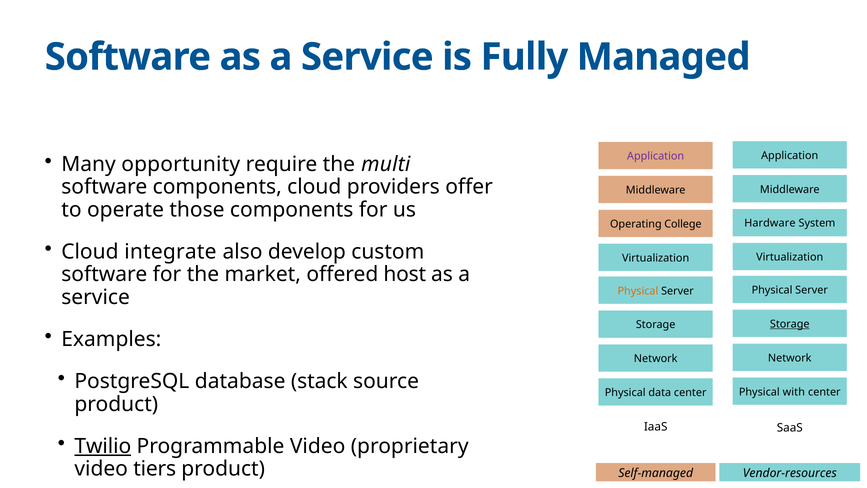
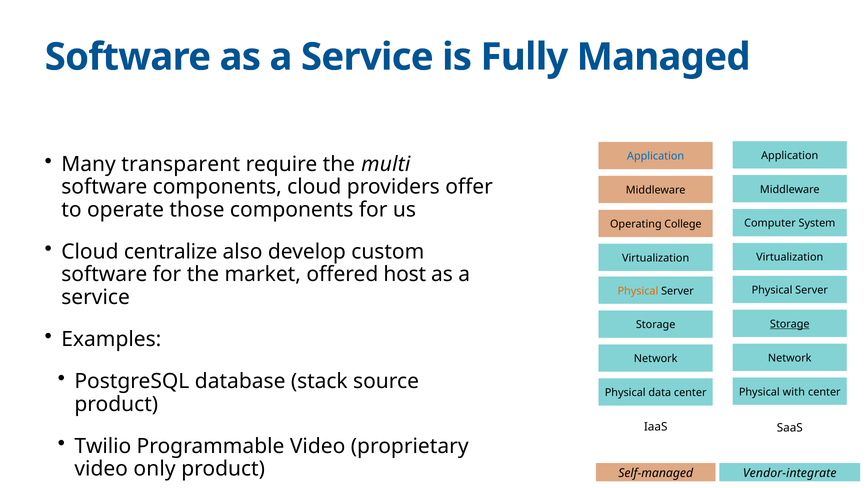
Application colour: purple -> blue (656, 156)
opportunity: opportunity -> transparent (181, 164)
Hardware: Hardware -> Computer (770, 223)
integrate: integrate -> centralize (171, 252)
Twilio underline: present -> none (103, 446)
tiers: tiers -> only (155, 469)
Vendor-resources: Vendor-resources -> Vendor-integrate (790, 473)
